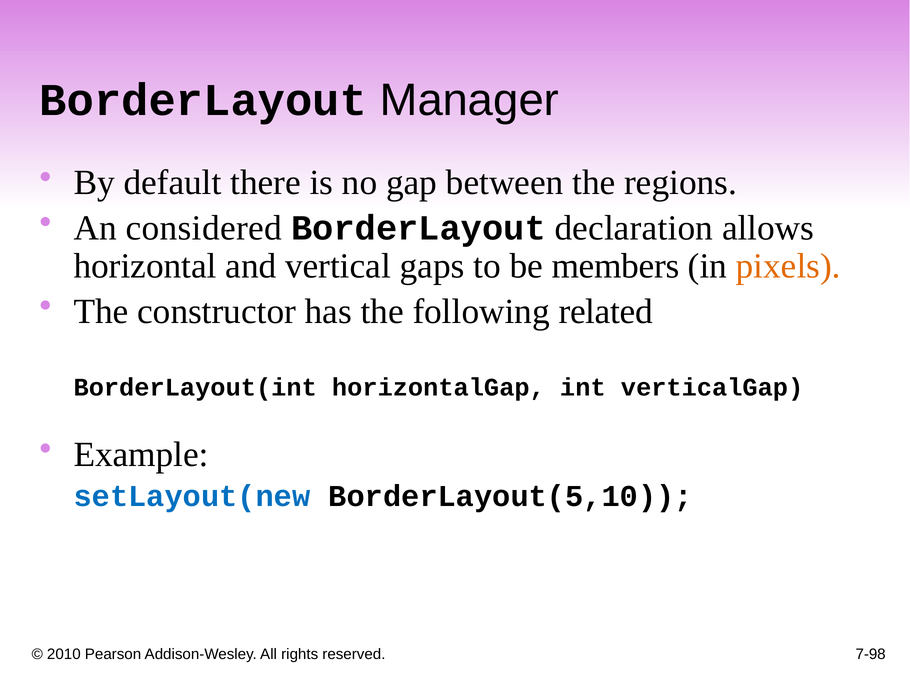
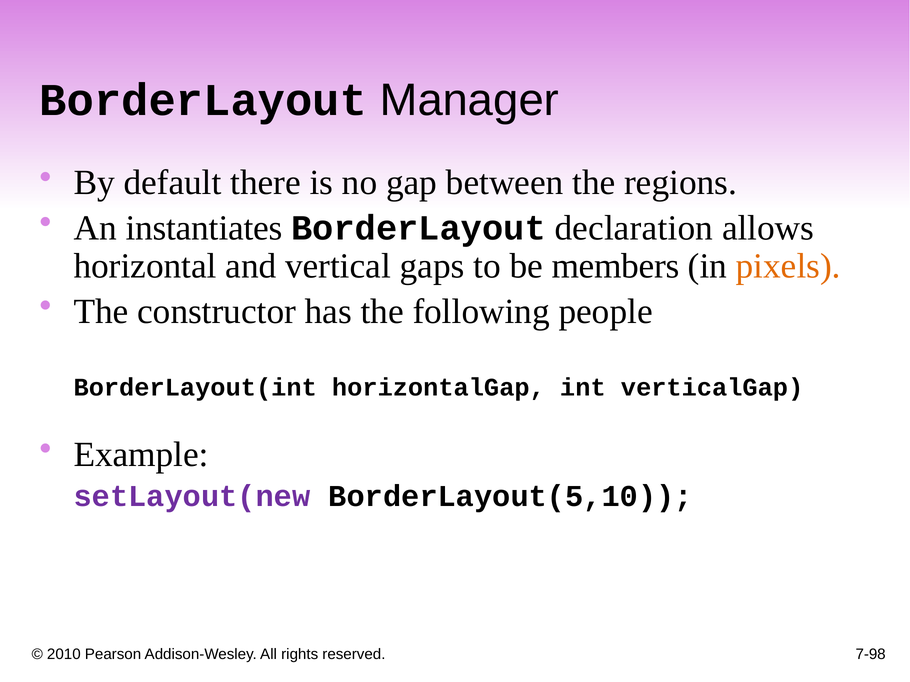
considered: considered -> instantiates (204, 228)
related: related -> people (606, 312)
setLayout(new colour: blue -> purple (192, 496)
